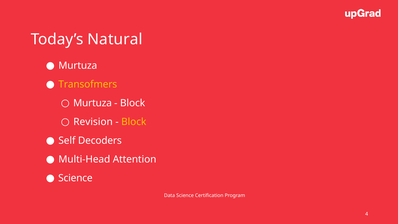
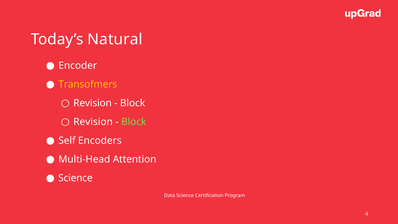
Murtuza: Murtuza -> Encoder (78, 65)
Murtuza: Murtuza -> Revision (93, 103)
Block colour: yellow -> light green (134, 122)
Decoders: Decoders -> Encoders (100, 140)
